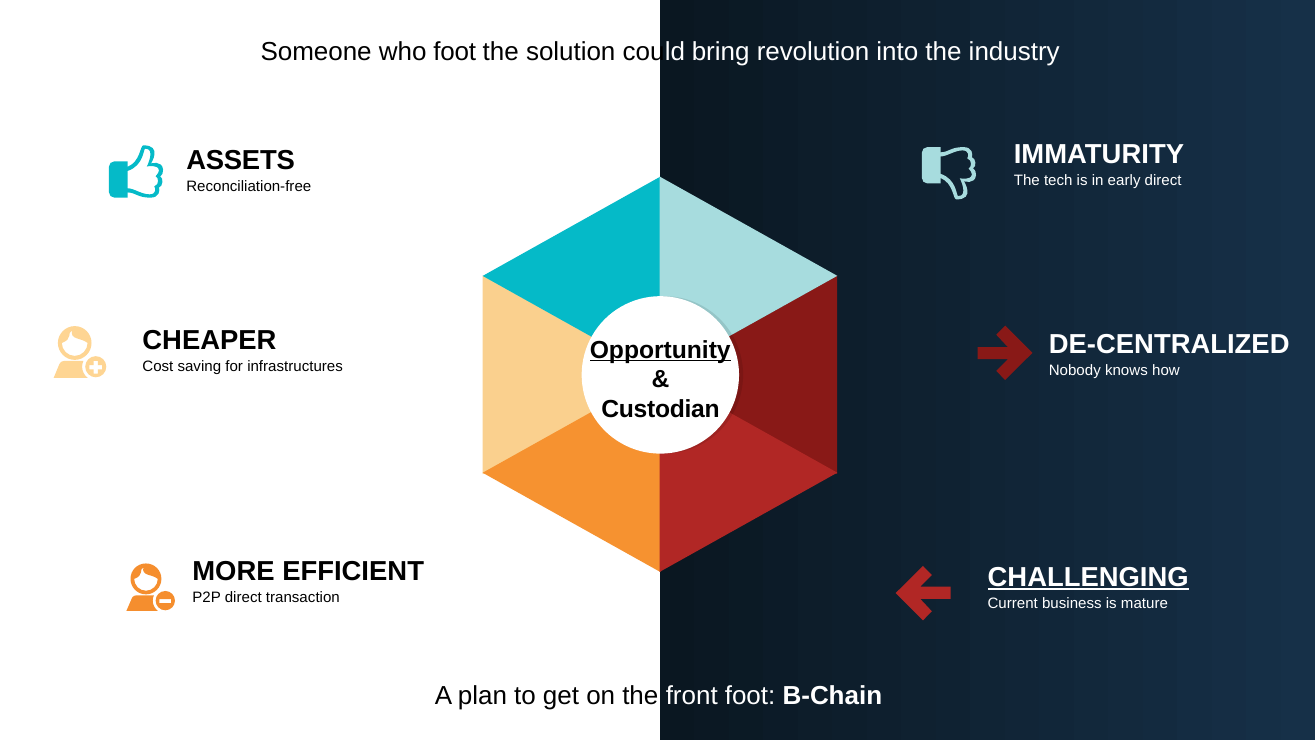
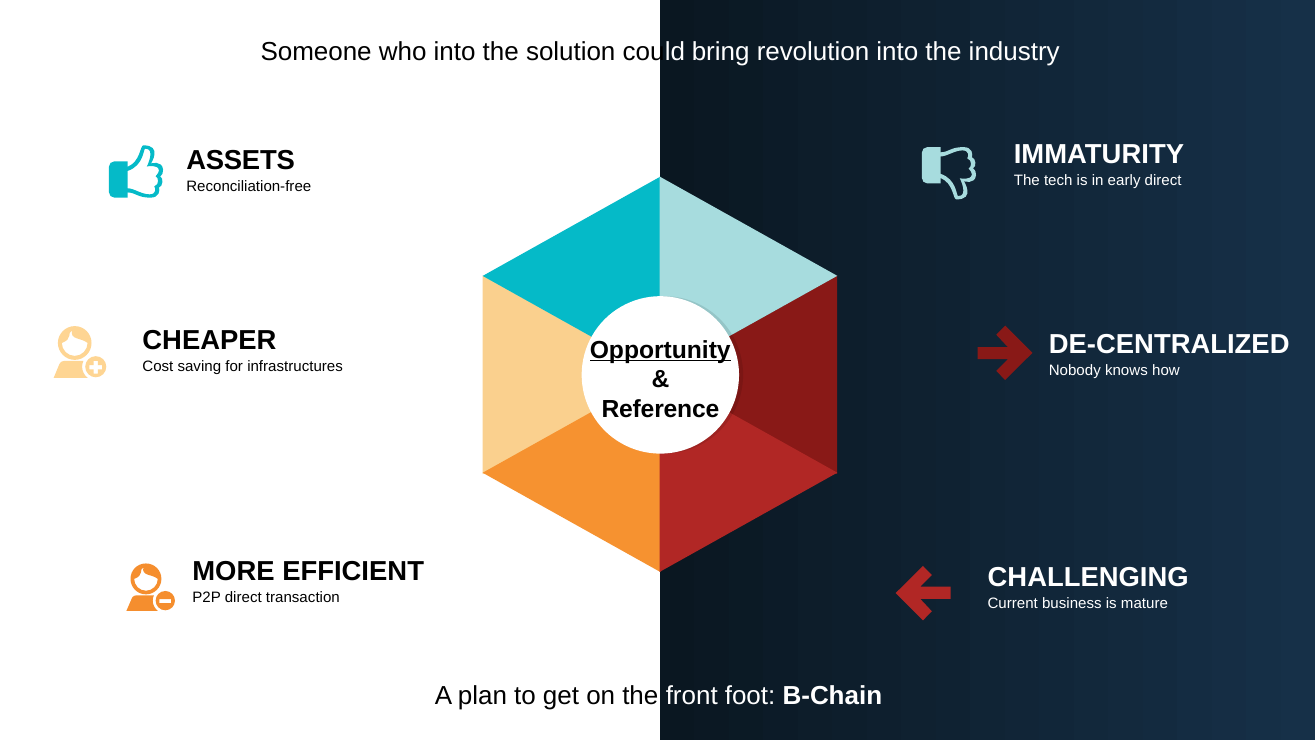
who foot: foot -> into (455, 51)
Custodian: Custodian -> Reference (660, 409)
CHALLENGING underline: present -> none (1088, 577)
